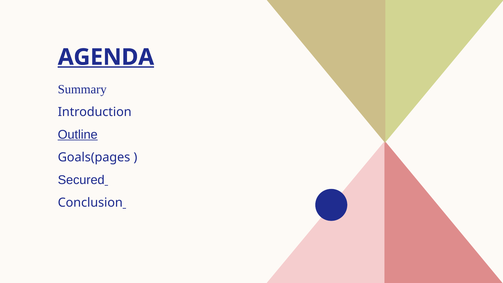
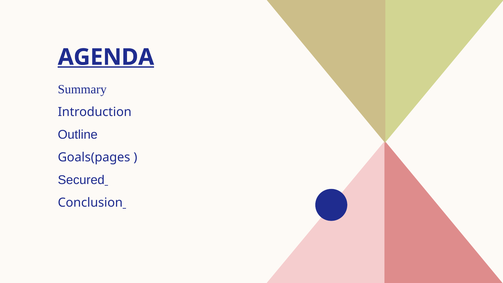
Outline underline: present -> none (78, 135)
